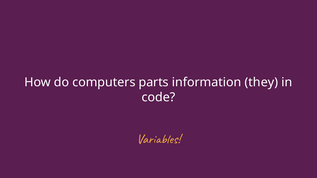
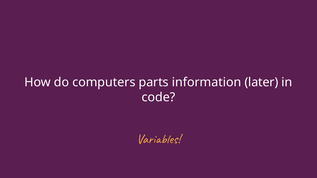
they: they -> later (261, 83)
